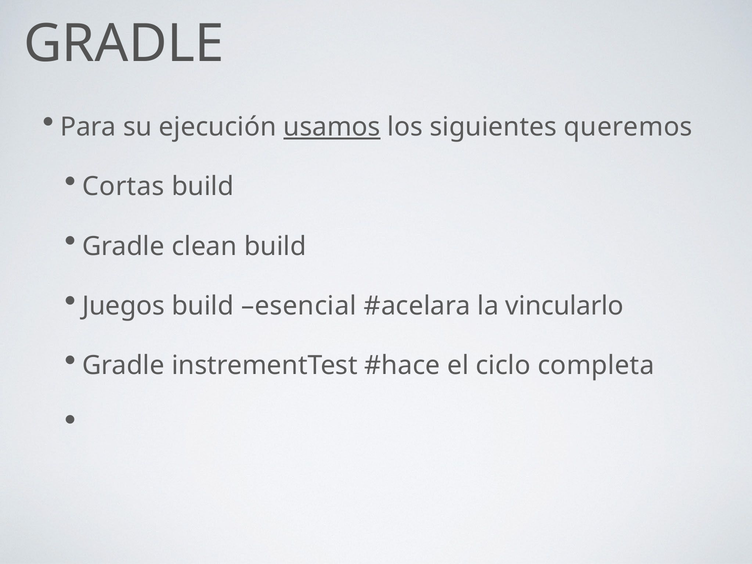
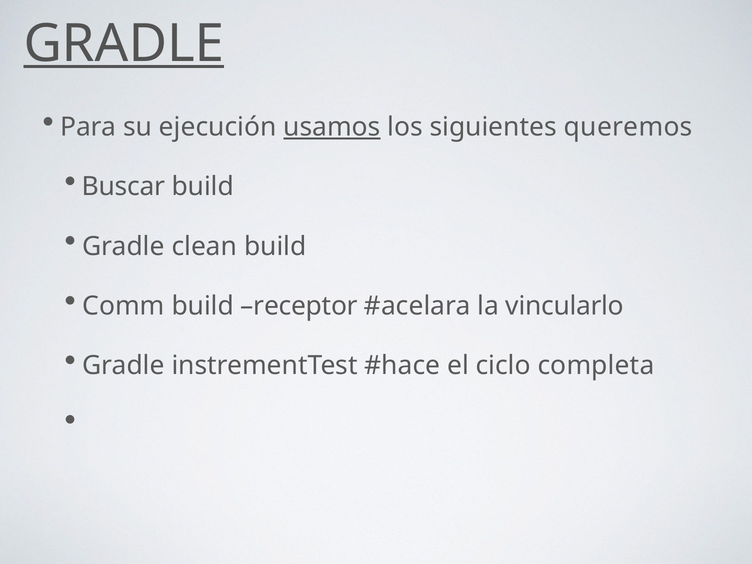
GRADLE underline: none -> present (124, 44)
Cortas: Cortas -> Buscar (124, 187)
Juegos: Juegos -> Comm (123, 306)
esencial: esencial -> receptor (299, 306)
